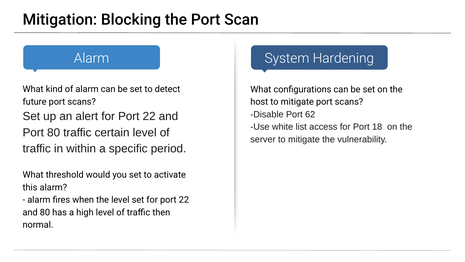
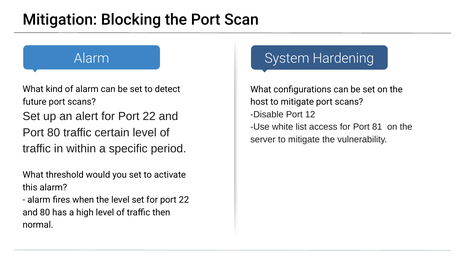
62: 62 -> 12 (310, 114)
18: 18 -> 81 (377, 127)
